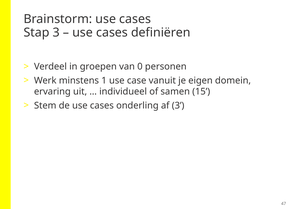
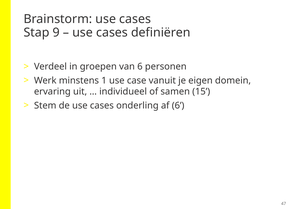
Stap 3: 3 -> 9 (56, 33)
van 0: 0 -> 6 (140, 67)
af 3: 3 -> 6 (178, 106)
